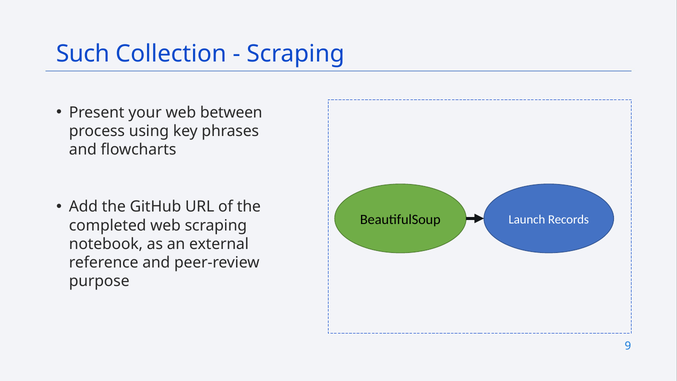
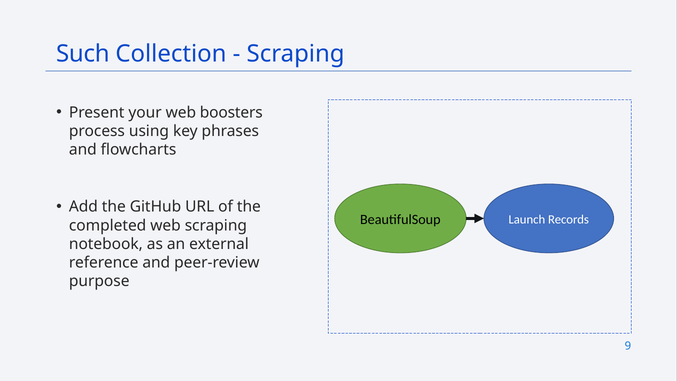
between: between -> boosters (231, 112)
